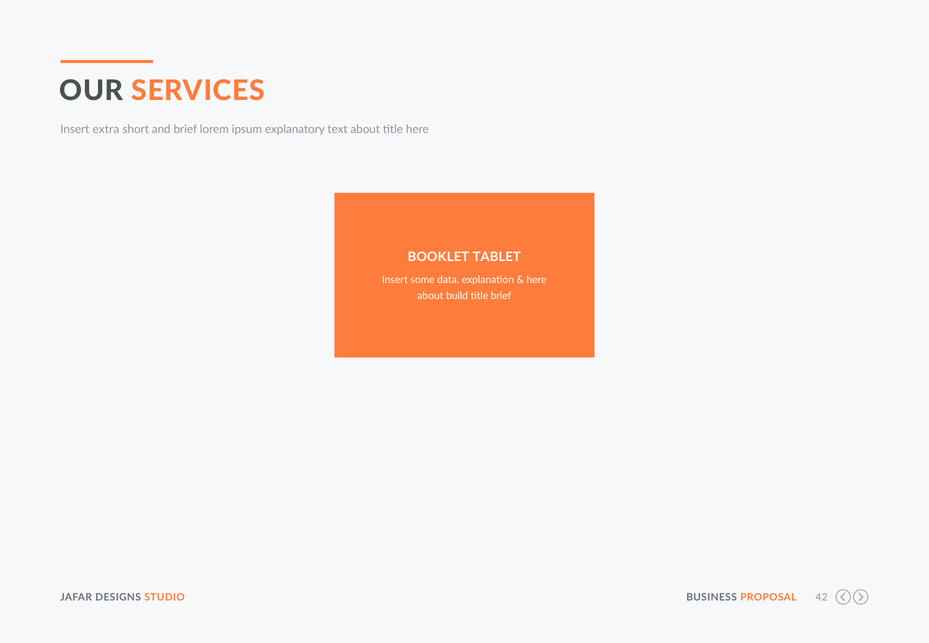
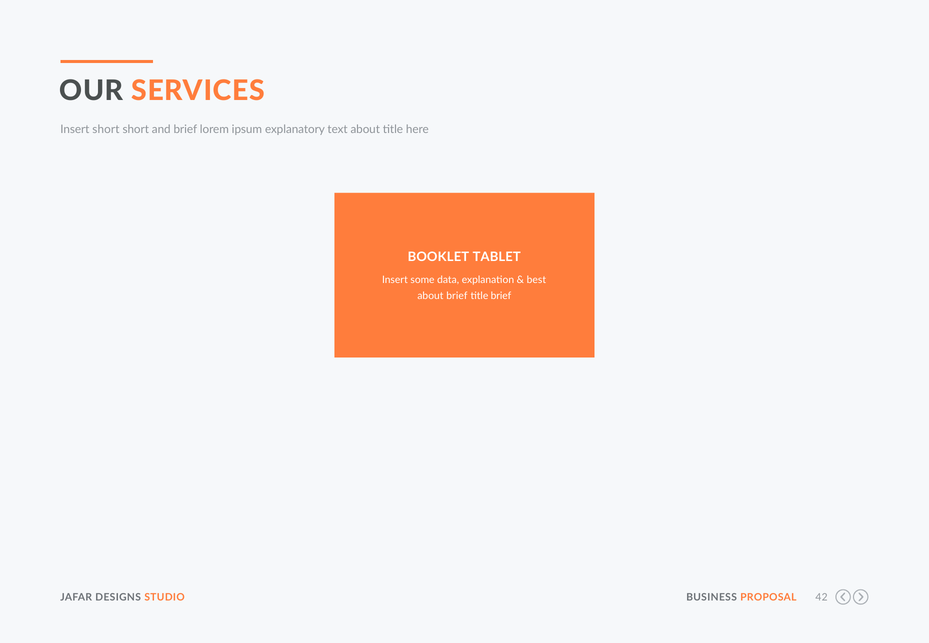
Insert extra: extra -> short (106, 129)
here: here -> best (536, 280)
about build: build -> brief (457, 296)
